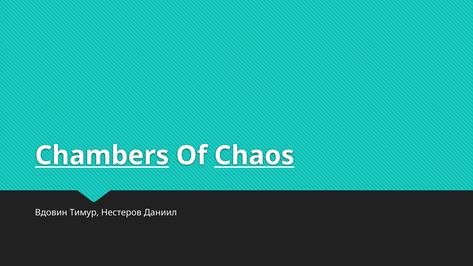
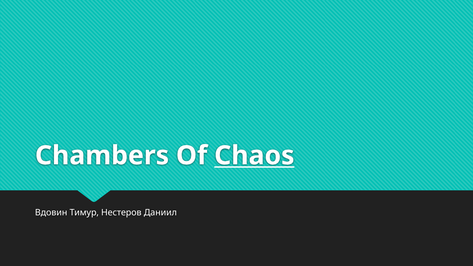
Chambers underline: present -> none (102, 156)
